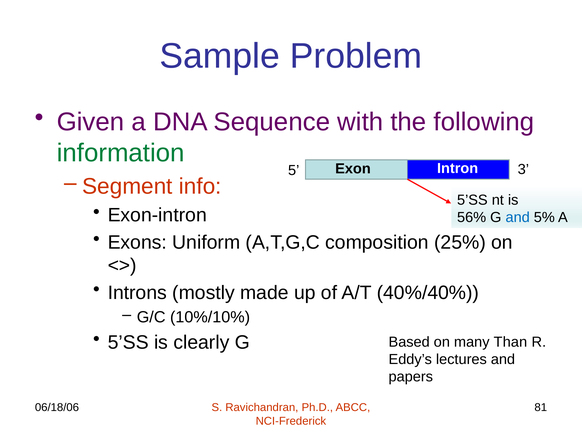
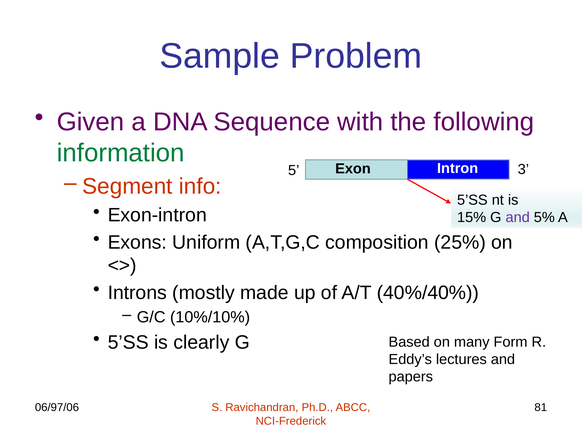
56%: 56% -> 15% (472, 218)
and colour: blue -> purple (518, 218)
Than: Than -> Form (511, 342)
06/18/06: 06/18/06 -> 06/97/06 (57, 408)
